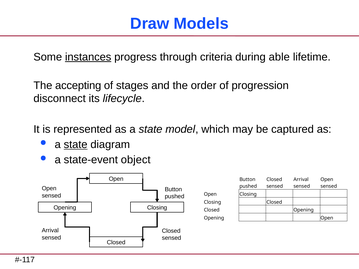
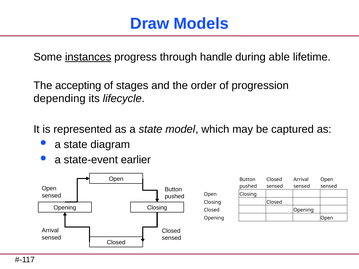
criteria: criteria -> handle (216, 57)
disconnect: disconnect -> depending (60, 99)
state underline: present -> none (76, 145)
object: object -> earlier (136, 160)
